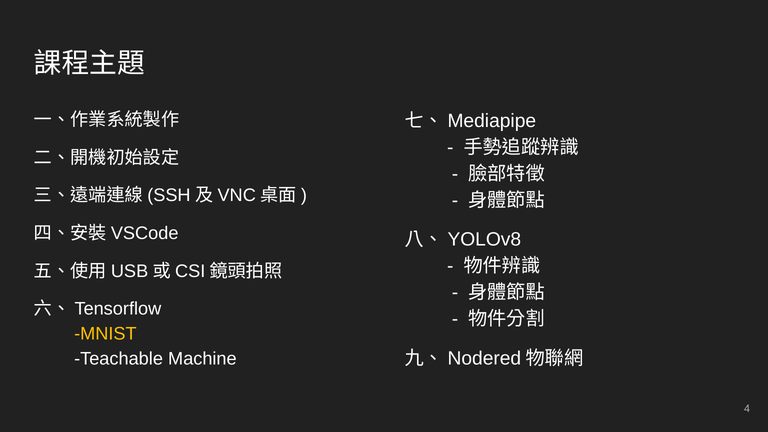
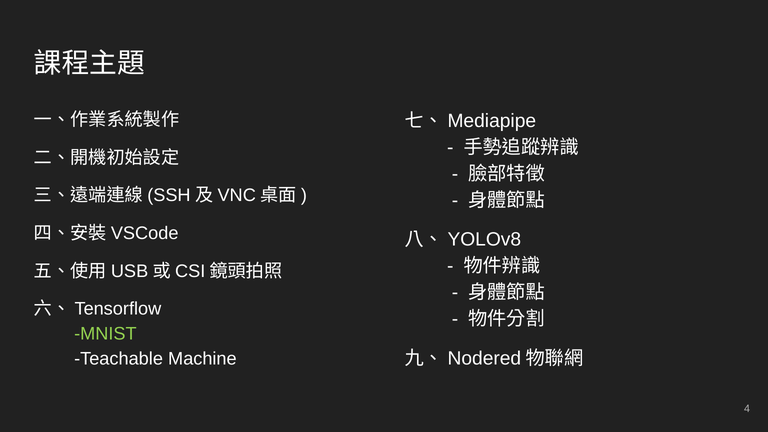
MNIST colour: yellow -> light green (105, 334)
